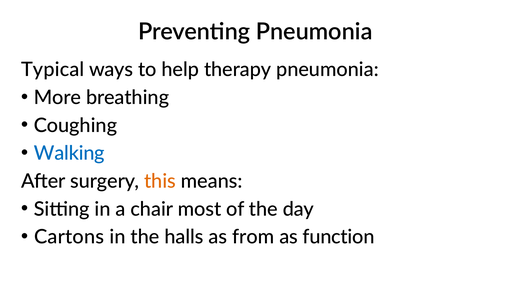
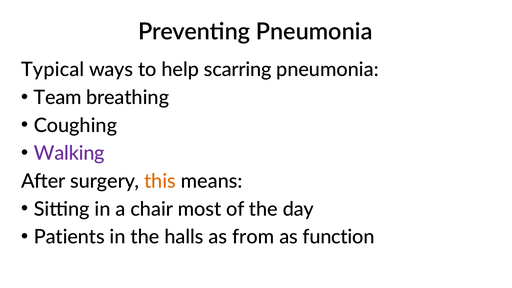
therapy: therapy -> scarring (238, 70)
More: More -> Team (58, 98)
Walking colour: blue -> purple (69, 153)
Cartons: Cartons -> Patients (69, 237)
